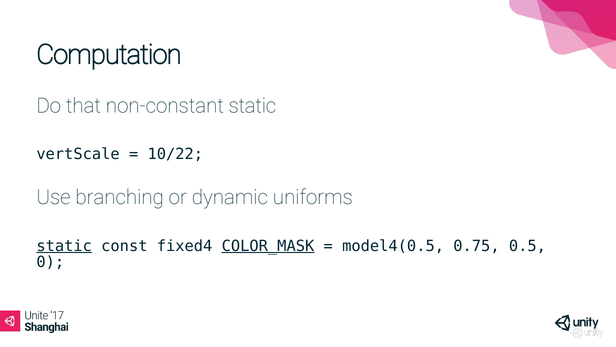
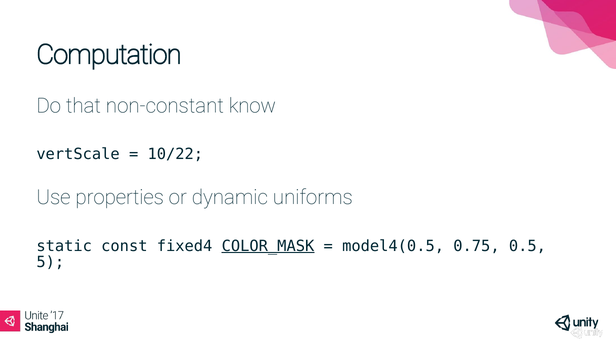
non-constant static: static -> know (252, 106)
branching: branching -> properties (120, 197)
static underline: present -> none (64, 246)
0: 0 -> 5 (50, 262)
